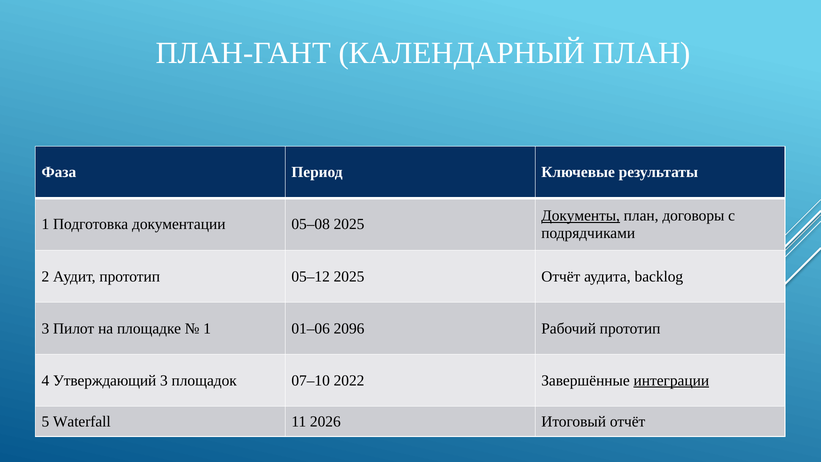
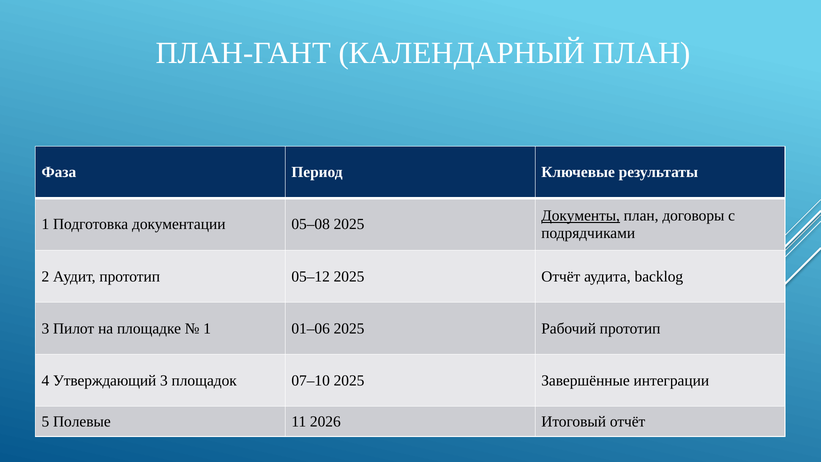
01–06 2096: 2096 -> 2025 (349, 328)
07–10 2022: 2022 -> 2025 (349, 380)
интеграции underline: present -> none (671, 380)
Waterfall: Waterfall -> Полевые (82, 421)
